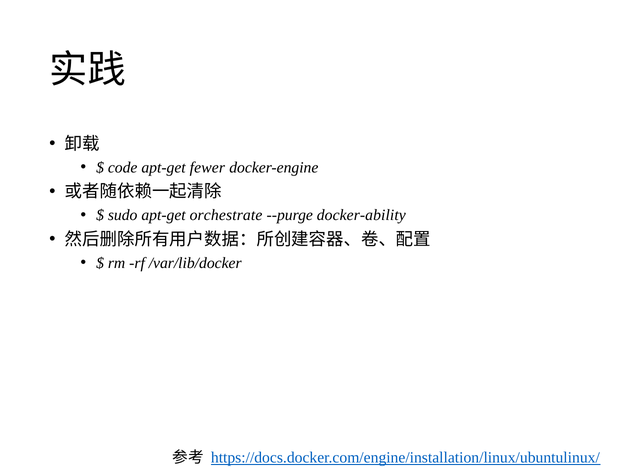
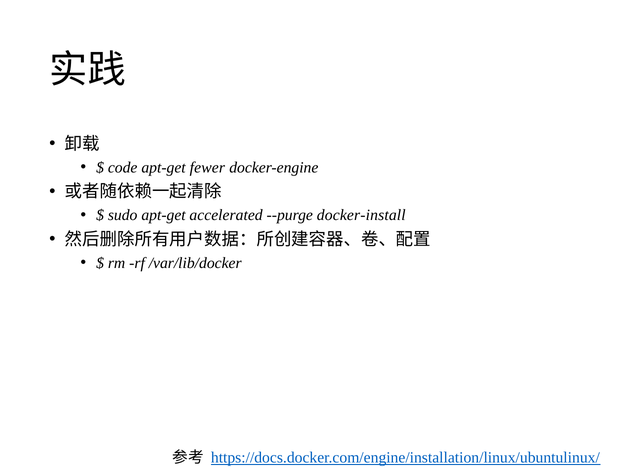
orchestrate: orchestrate -> accelerated (226, 215)
docker-ability: docker-ability -> docker-install (361, 215)
